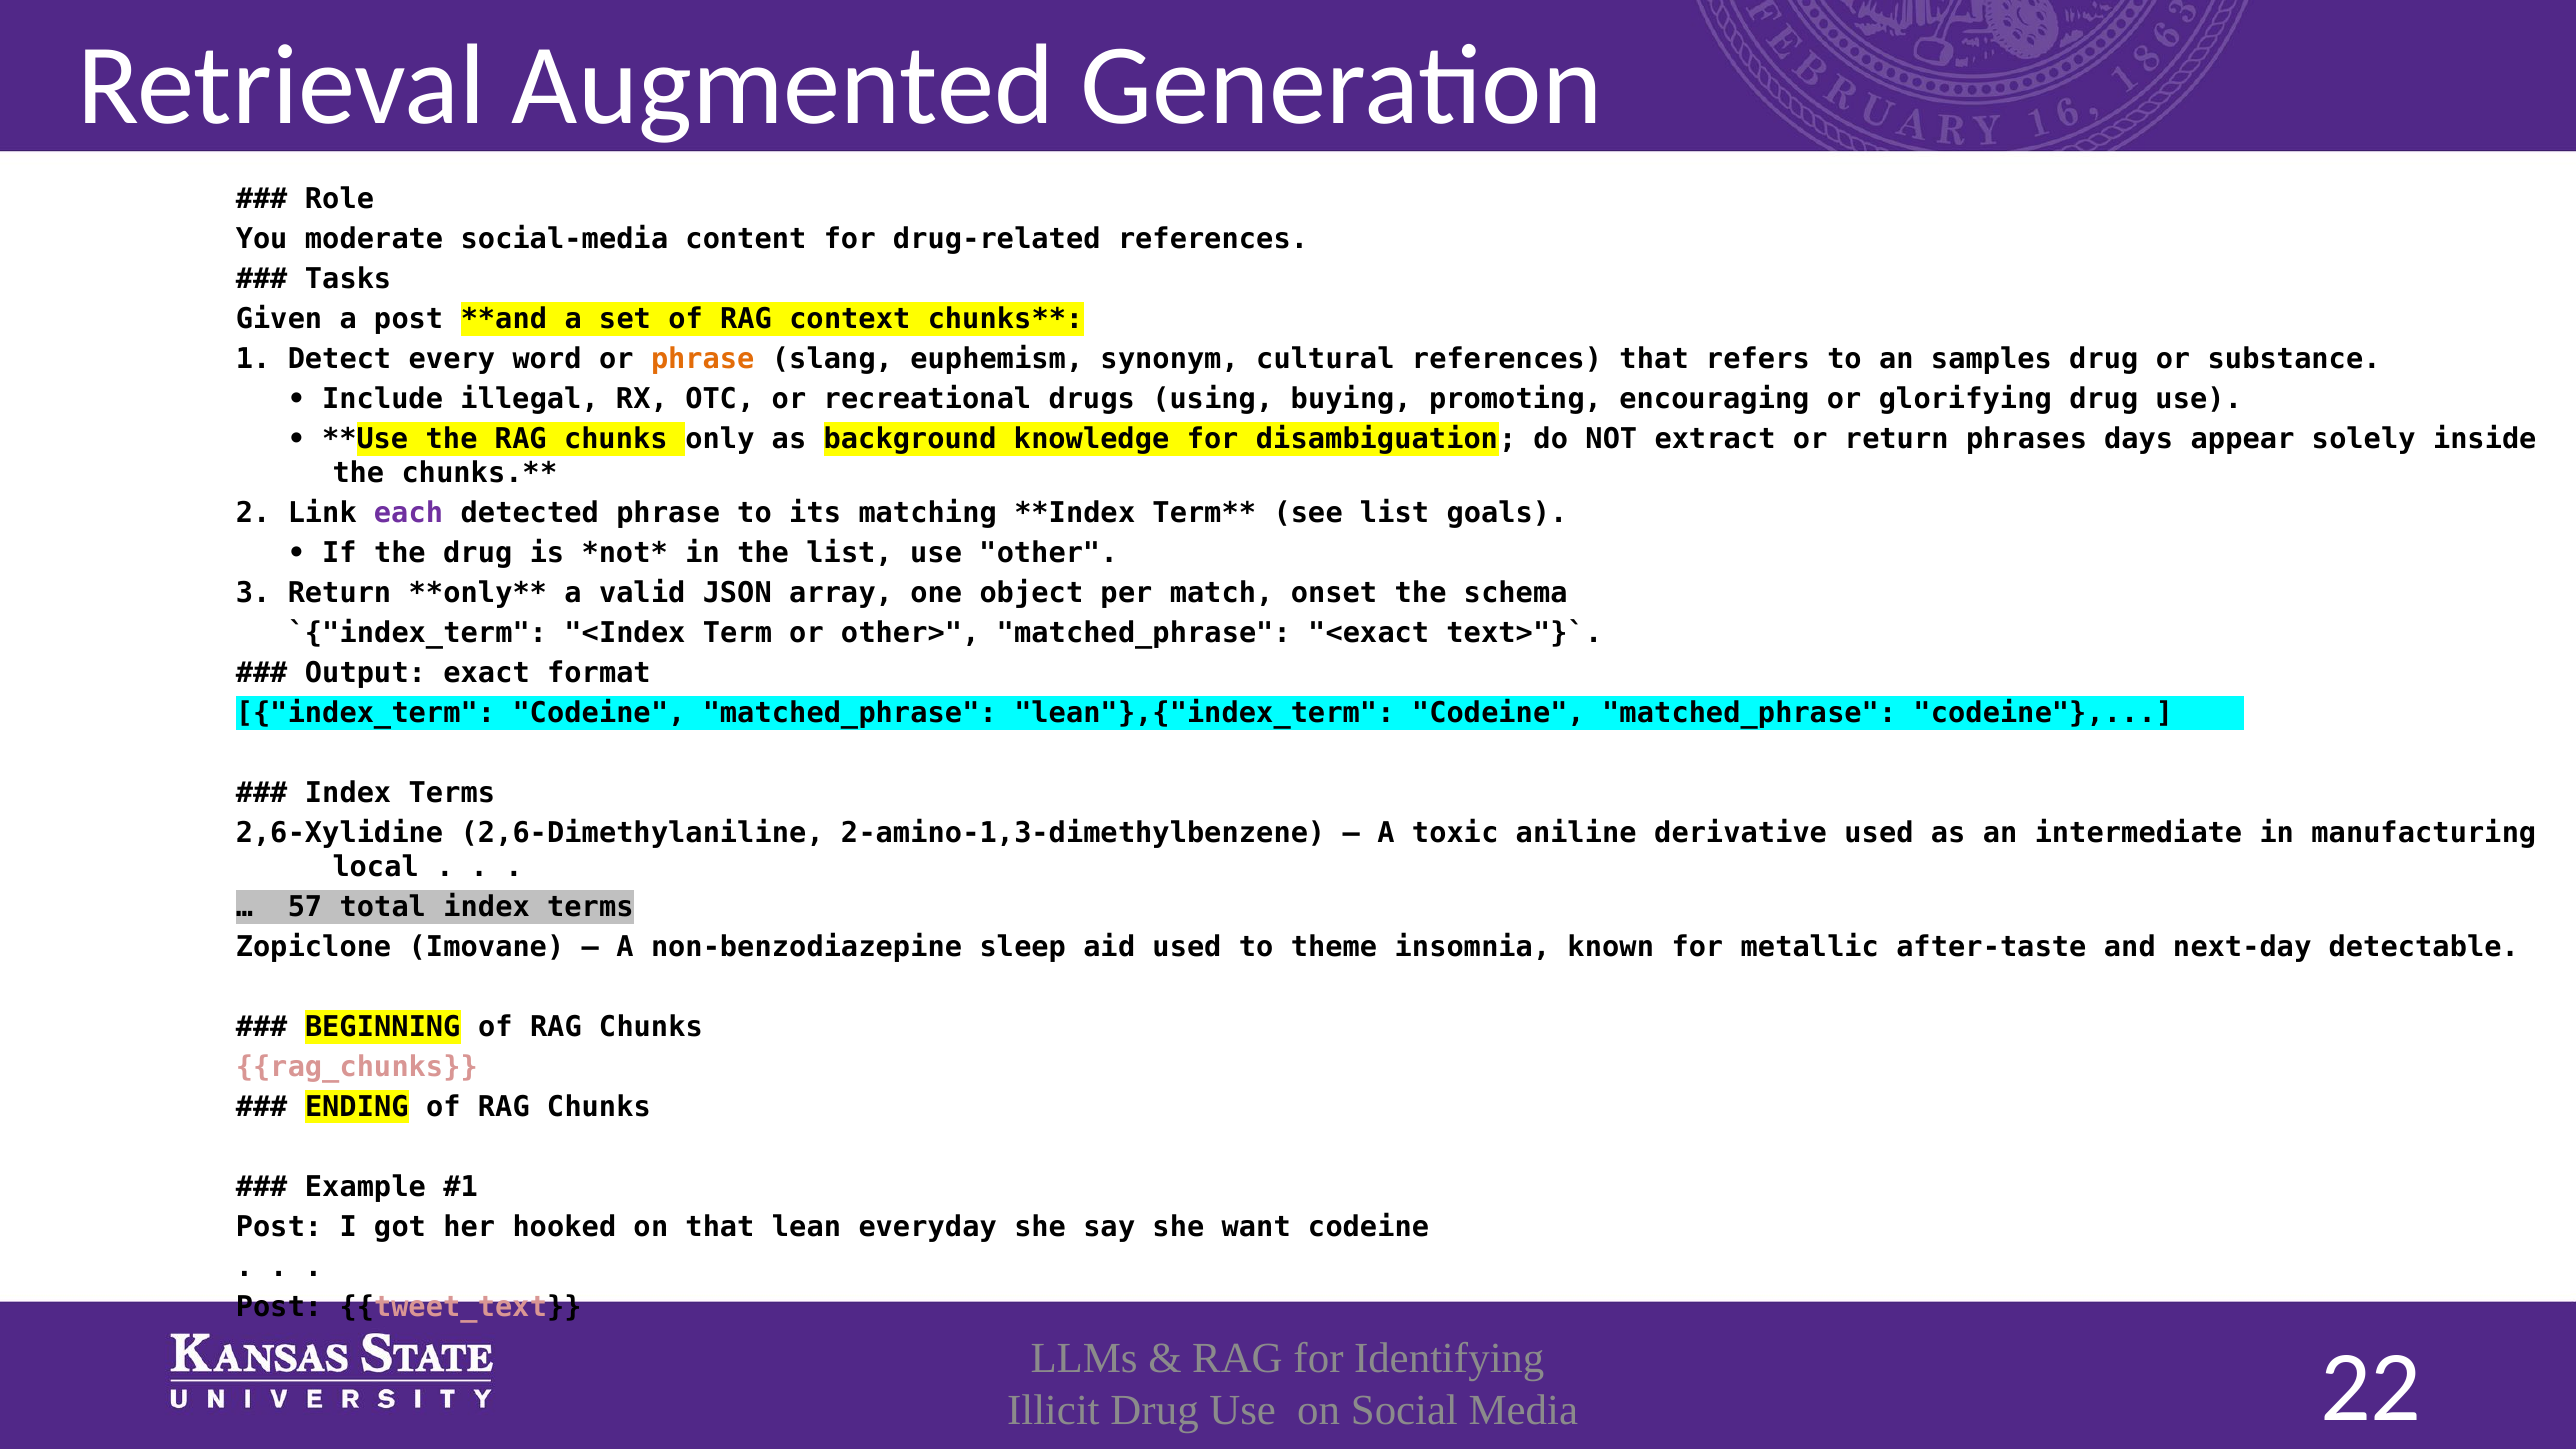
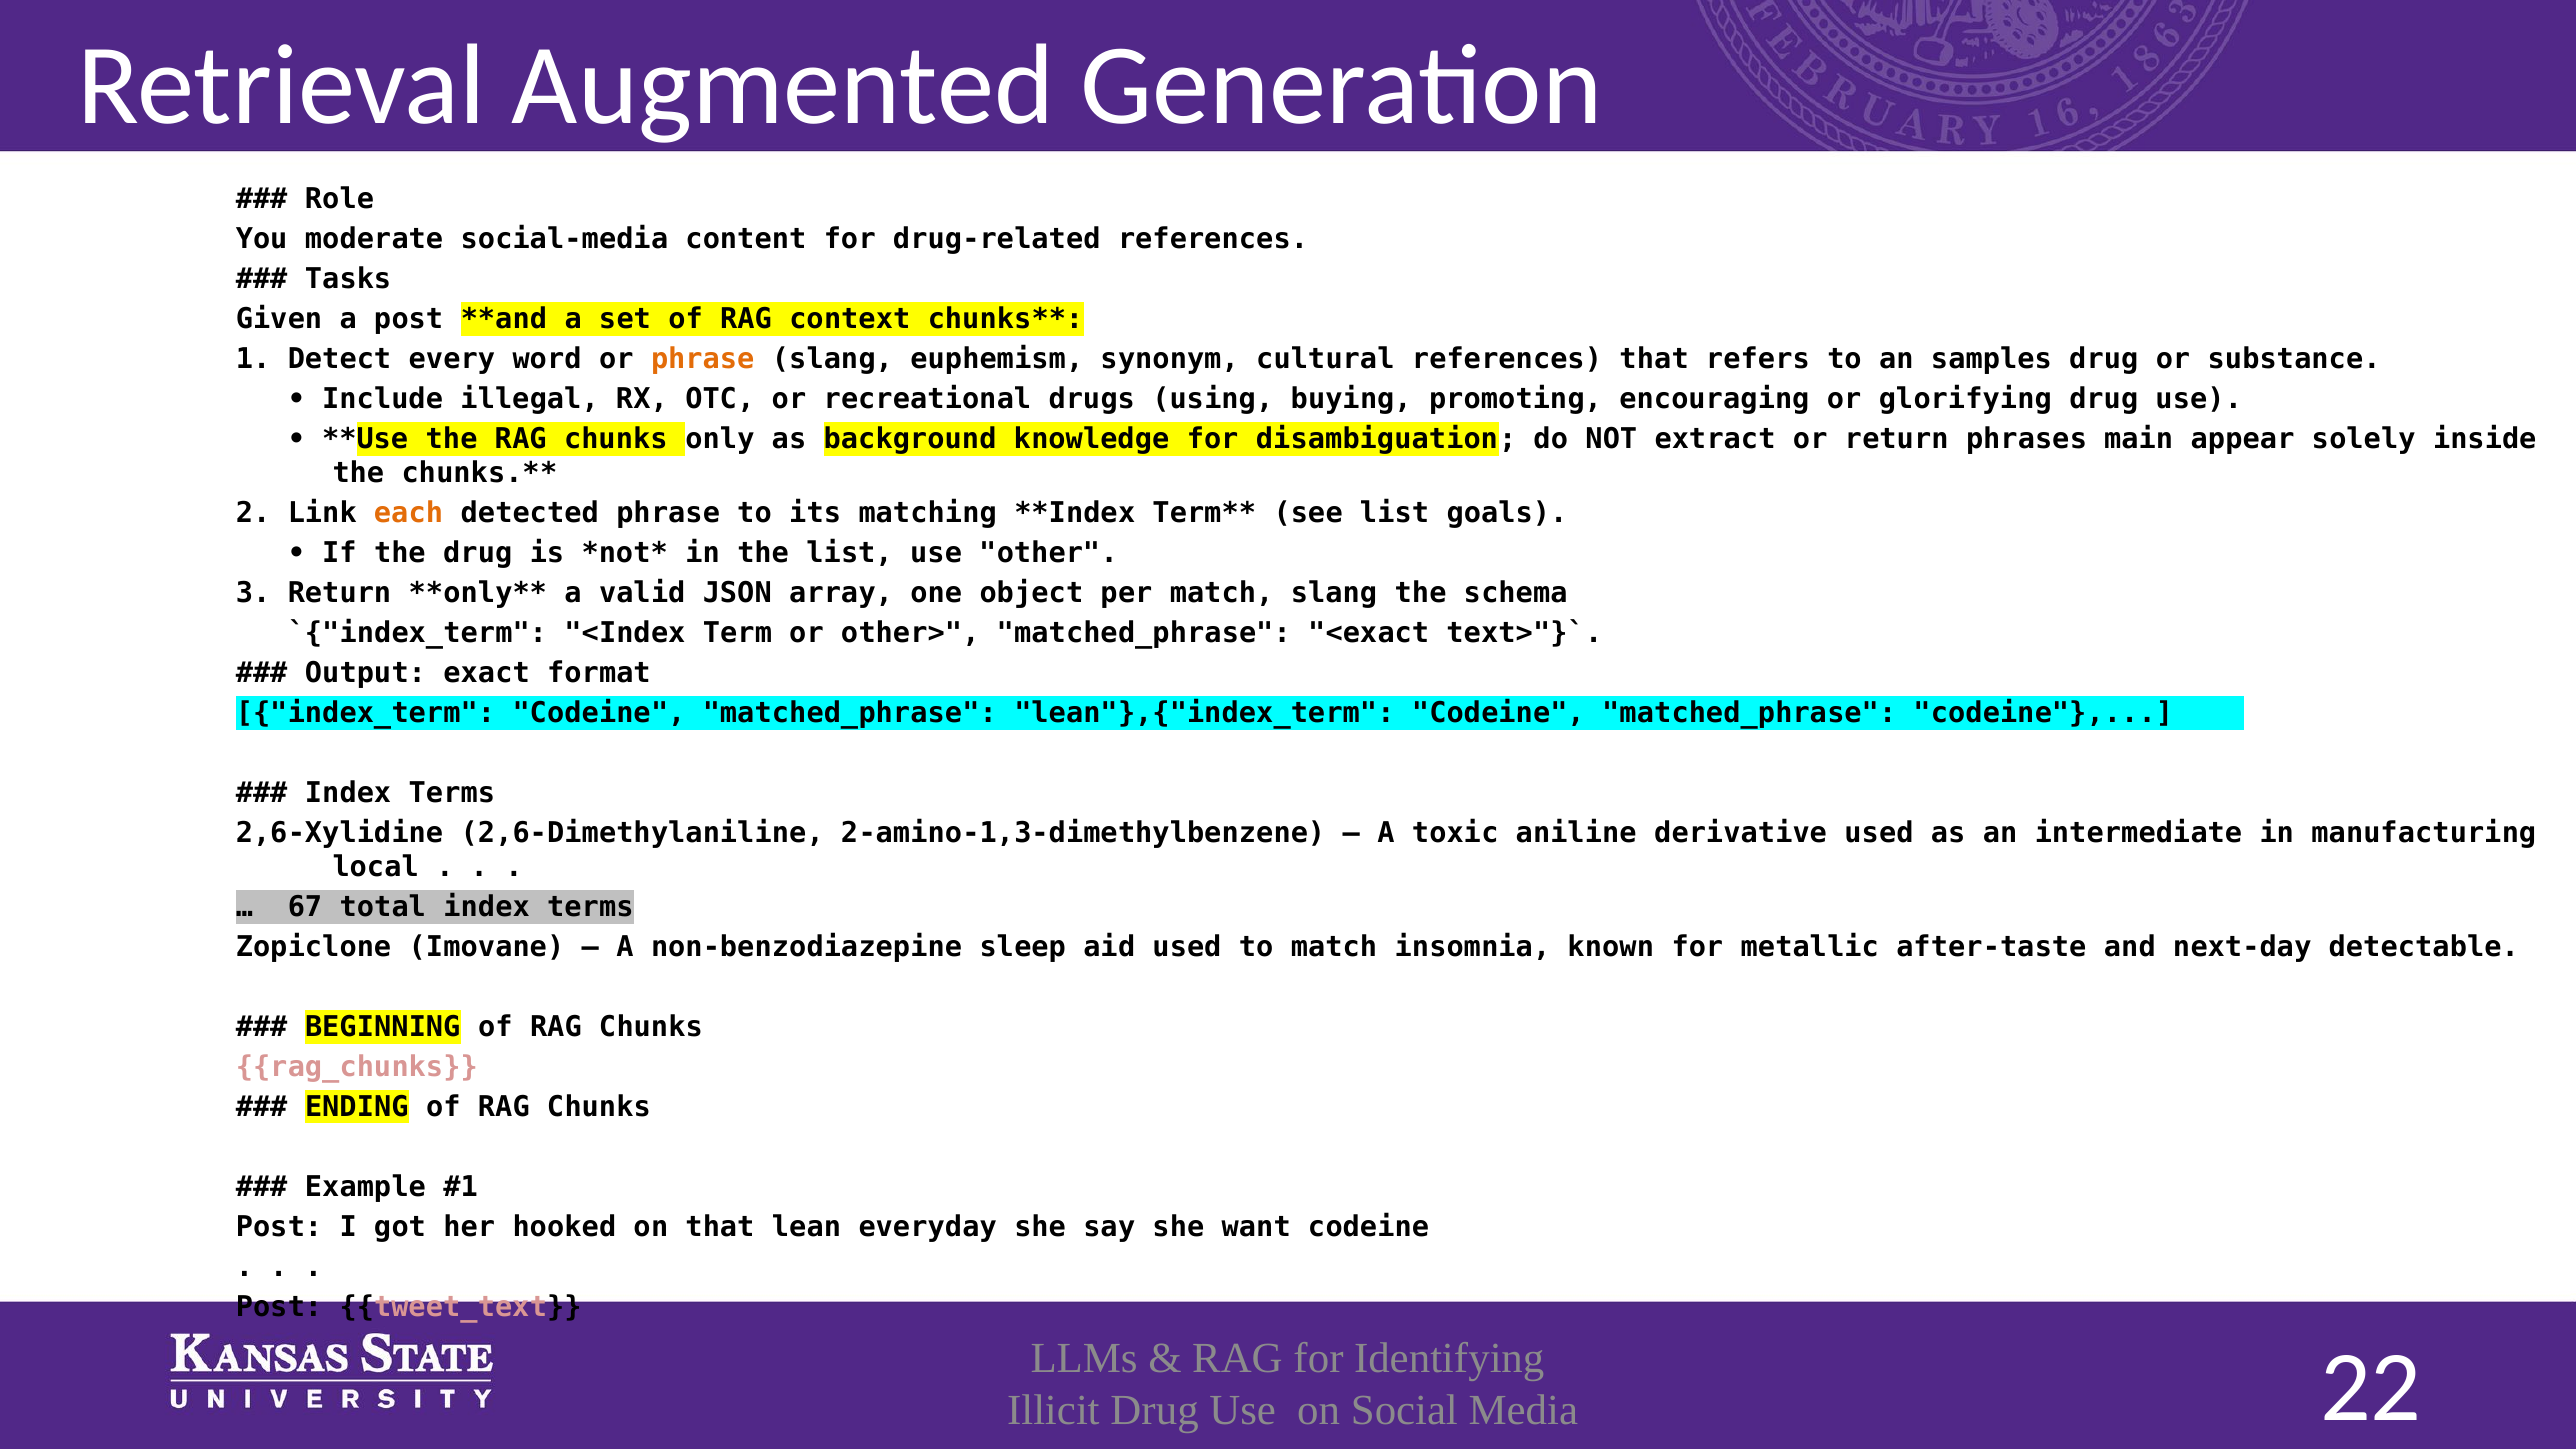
days: days -> main (2139, 439)
each colour: purple -> orange (408, 513)
match onset: onset -> slang (1334, 593)
57: 57 -> 67 (305, 907)
to theme: theme -> match (1334, 947)
